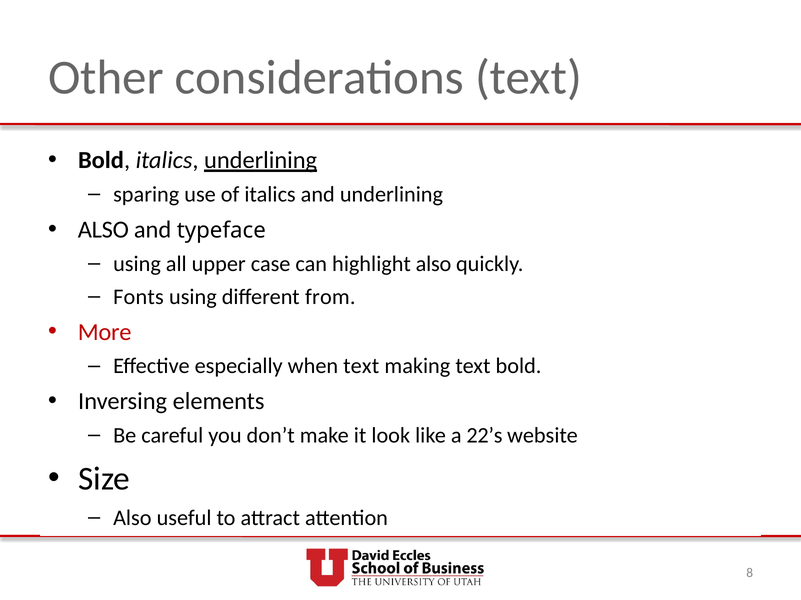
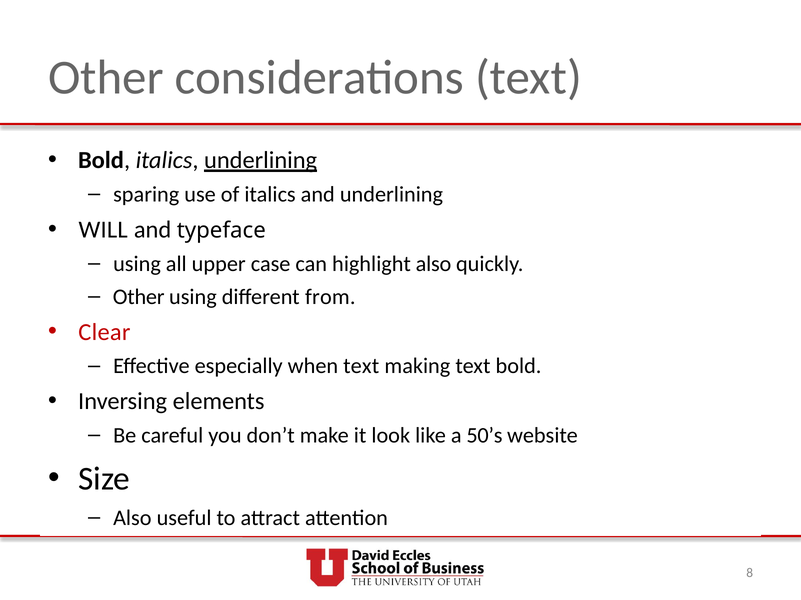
ALSO: ALSO -> WILL (103, 230)
Fonts: Fonts -> Other (139, 297)
More: More -> Clear (104, 332)
22’s: 22’s -> 50’s (484, 436)
